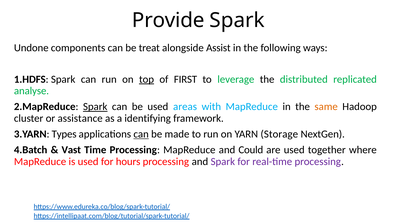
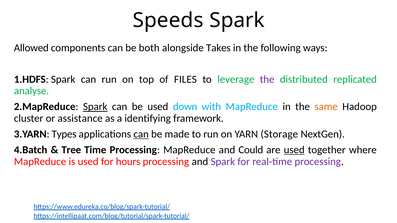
Provide: Provide -> Speeds (168, 20)
Undone: Undone -> Allowed (31, 48)
treat: treat -> both (149, 48)
Assist: Assist -> Takes (218, 48)
top underline: present -> none (147, 79)
FIRST: FIRST -> FILES (185, 79)
the colour: black -> purple (267, 79)
areas: areas -> down (185, 107)
Vast: Vast -> Tree (71, 150)
used underline: none -> present (294, 150)
